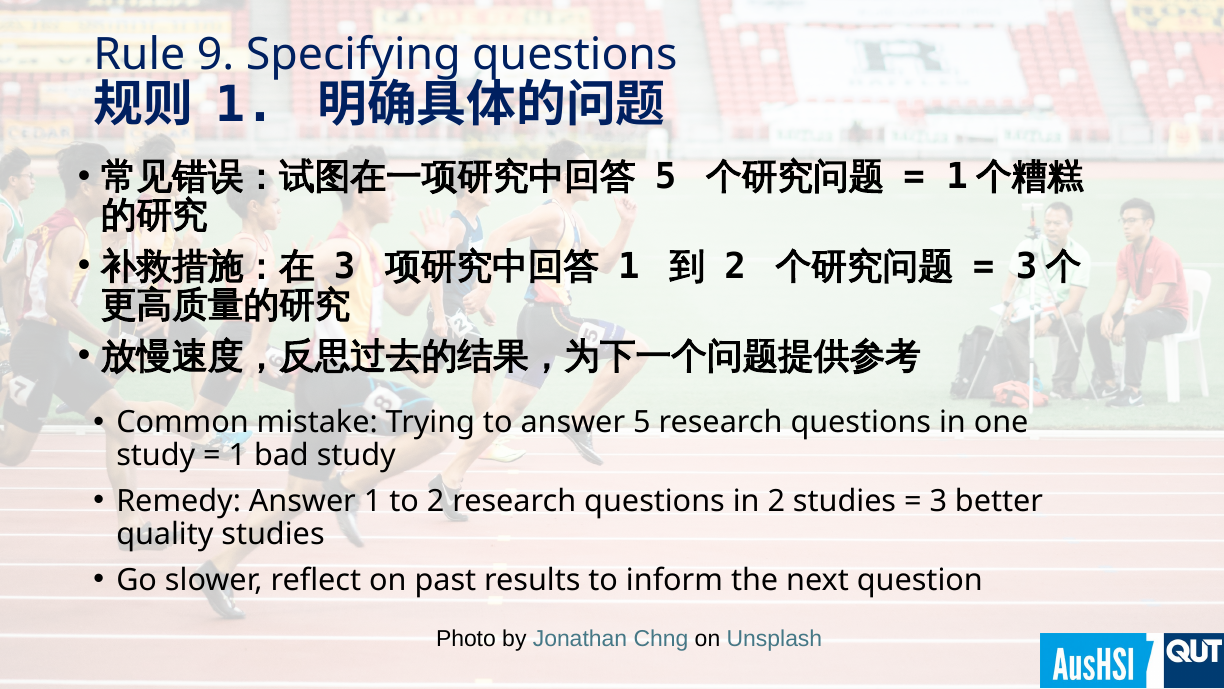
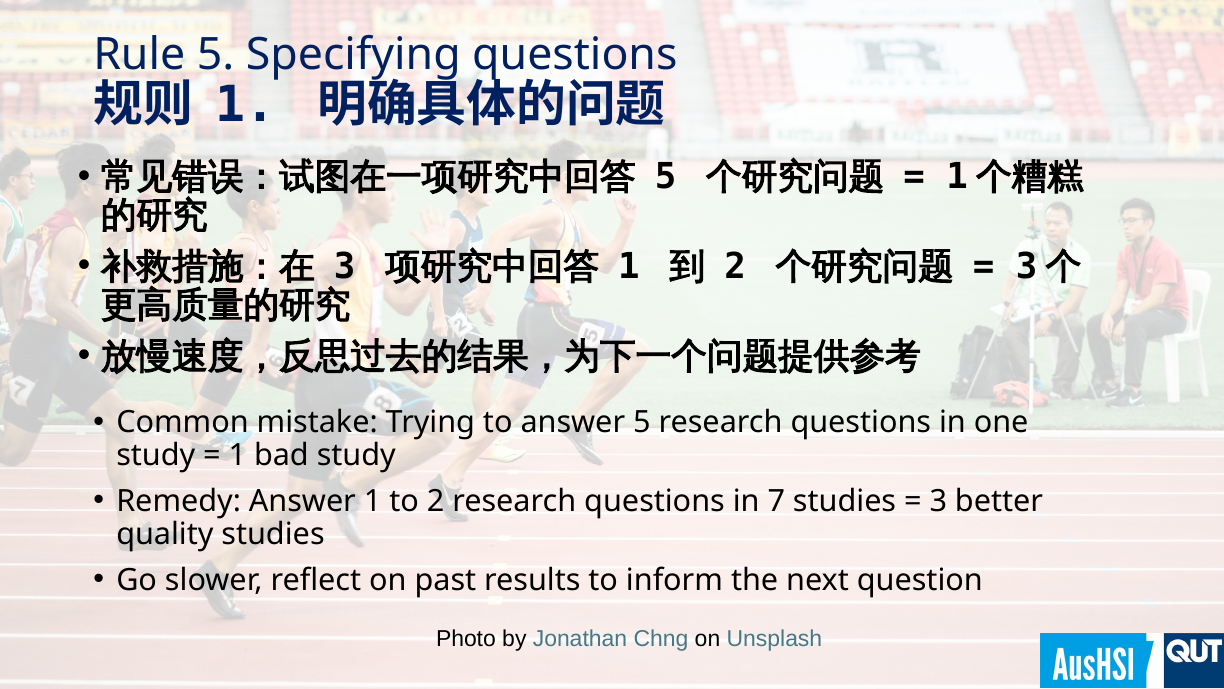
Rule 9: 9 -> 5 (216, 54)
in 2: 2 -> 7 (776, 501)
